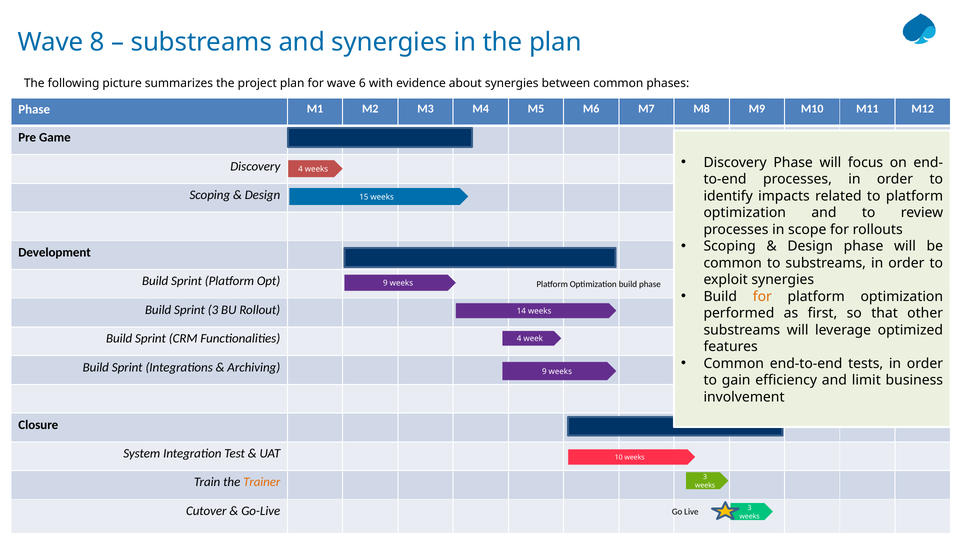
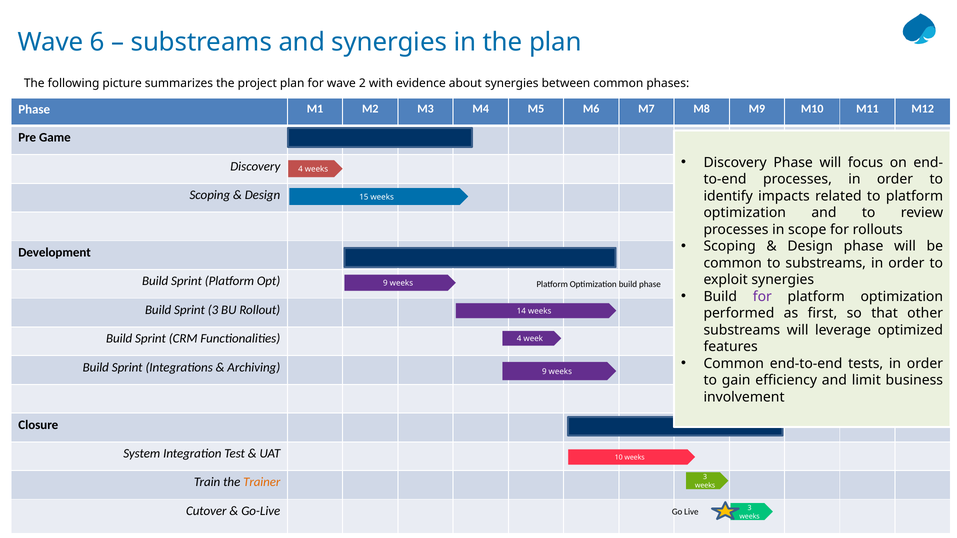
8: 8 -> 6 (97, 42)
6: 6 -> 2 (362, 83)
for colour: orange -> purple (762, 297)
